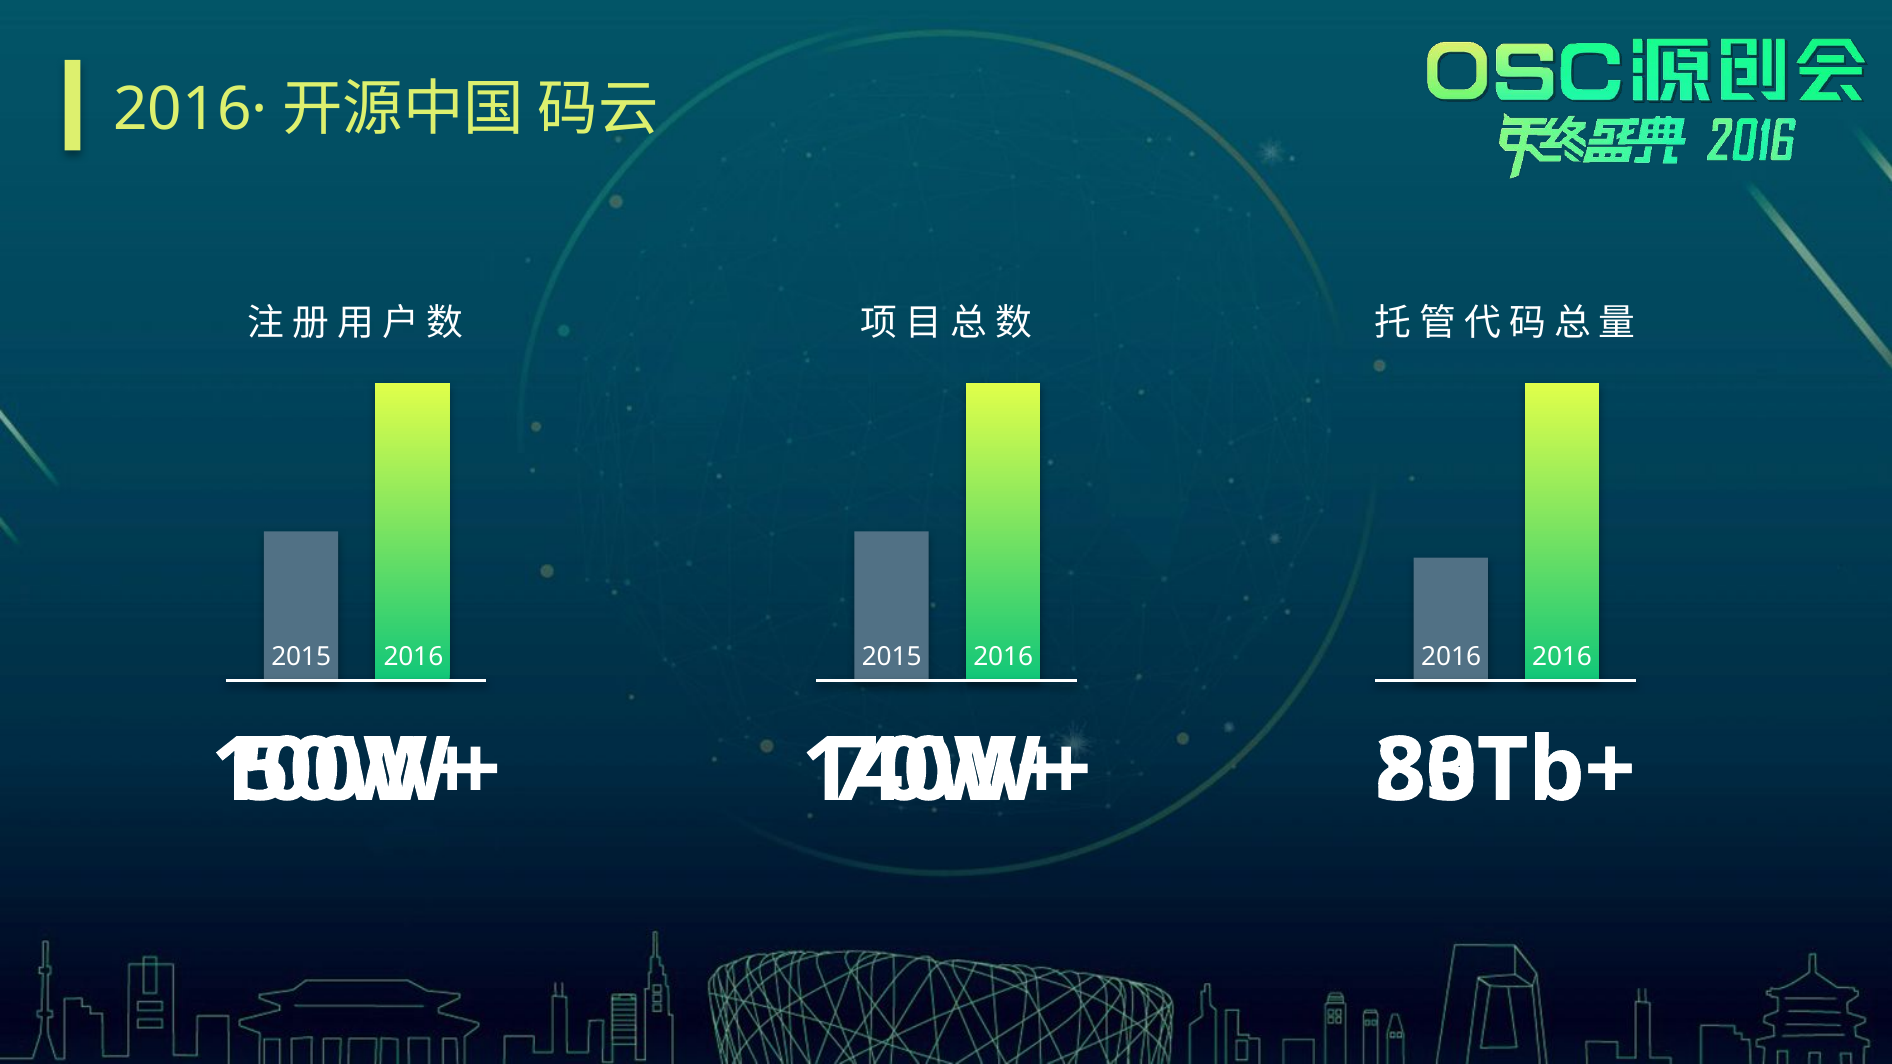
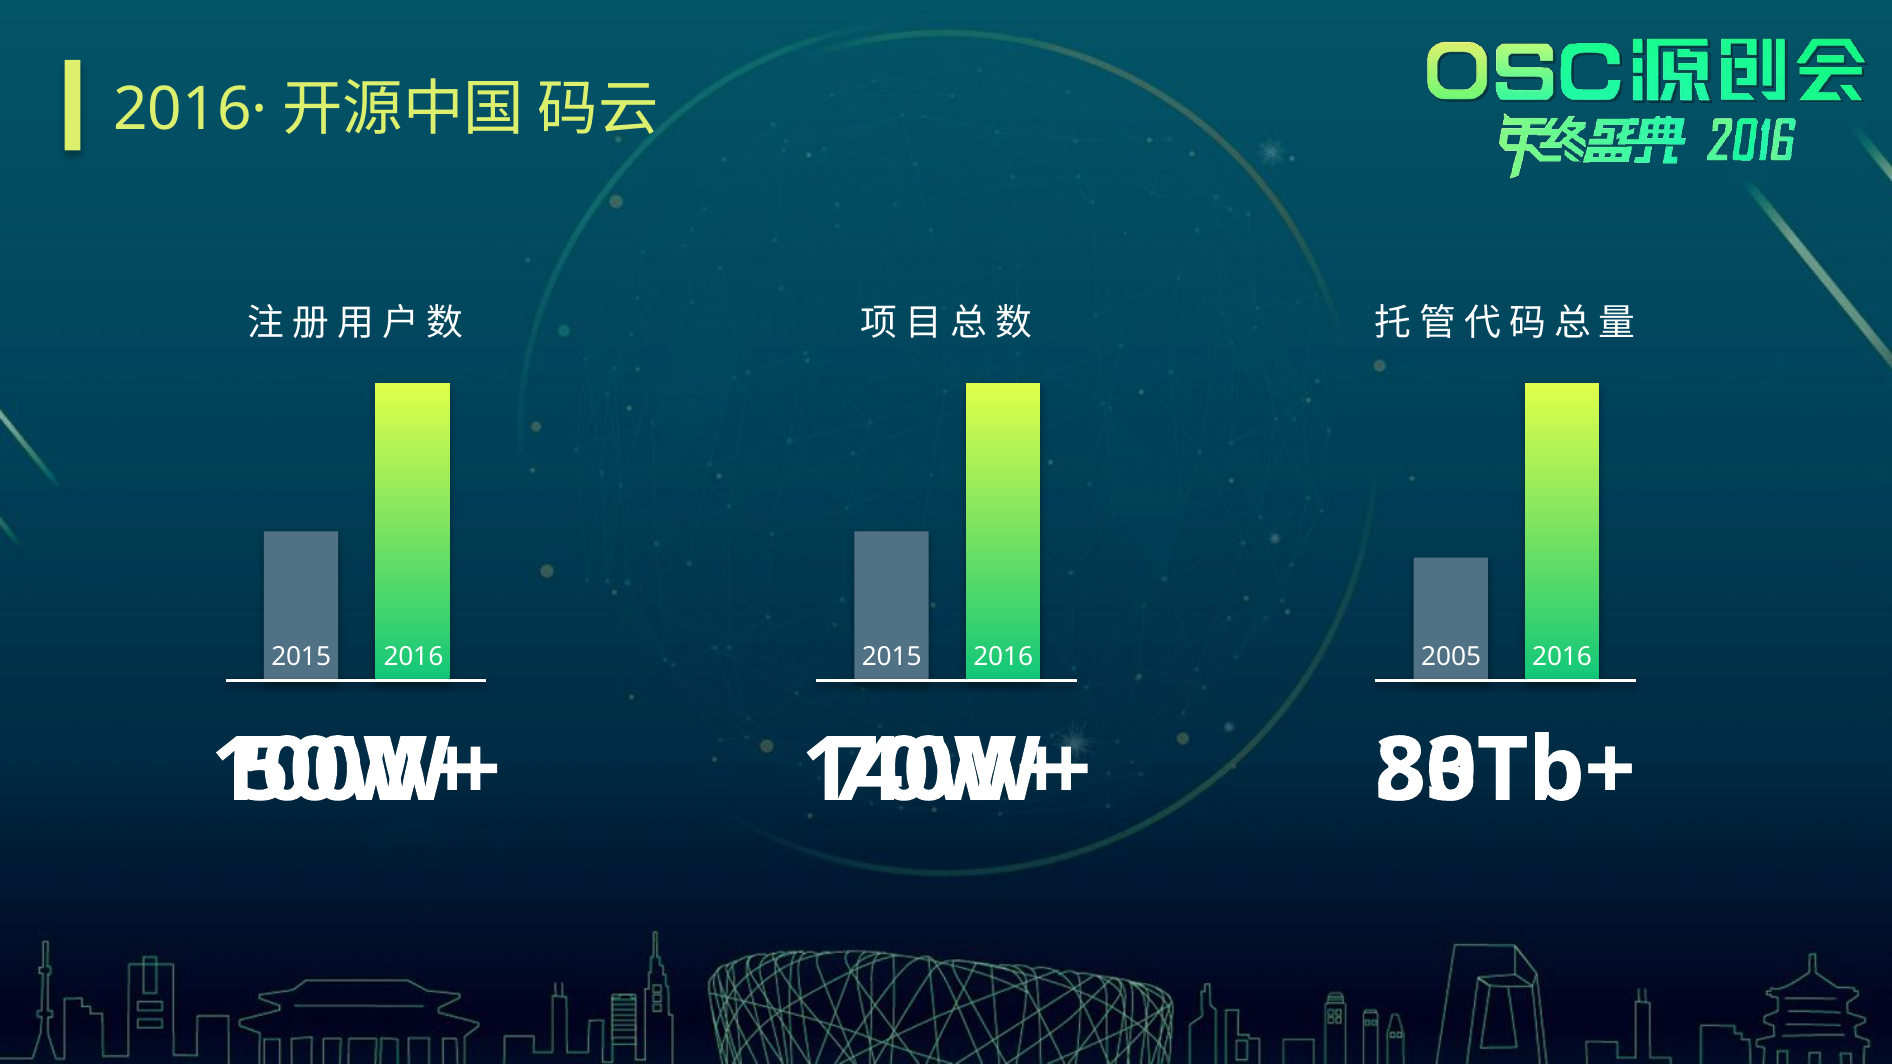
2016: 2016 -> 2005 (1451, 657)
